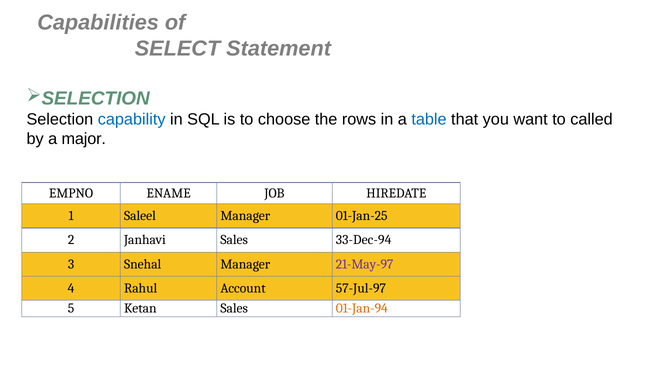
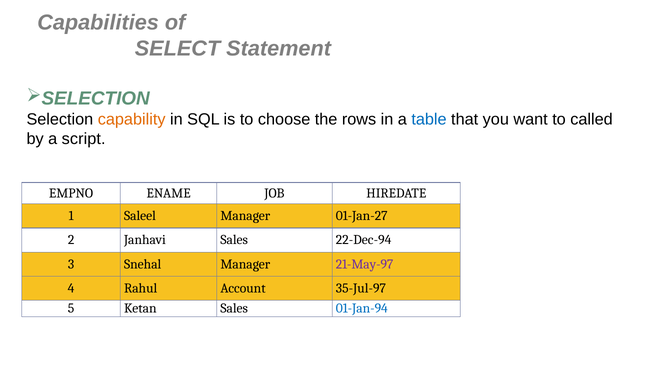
capability colour: blue -> orange (132, 120)
major: major -> script (84, 139)
01-Jan-25: 01-Jan-25 -> 01-Jan-27 (362, 216)
33-Dec-94: 33-Dec-94 -> 22-Dec-94 (364, 240)
57-Jul-97: 57-Jul-97 -> 35-Jul-97 (361, 289)
01-Jan-94 colour: orange -> blue (362, 309)
